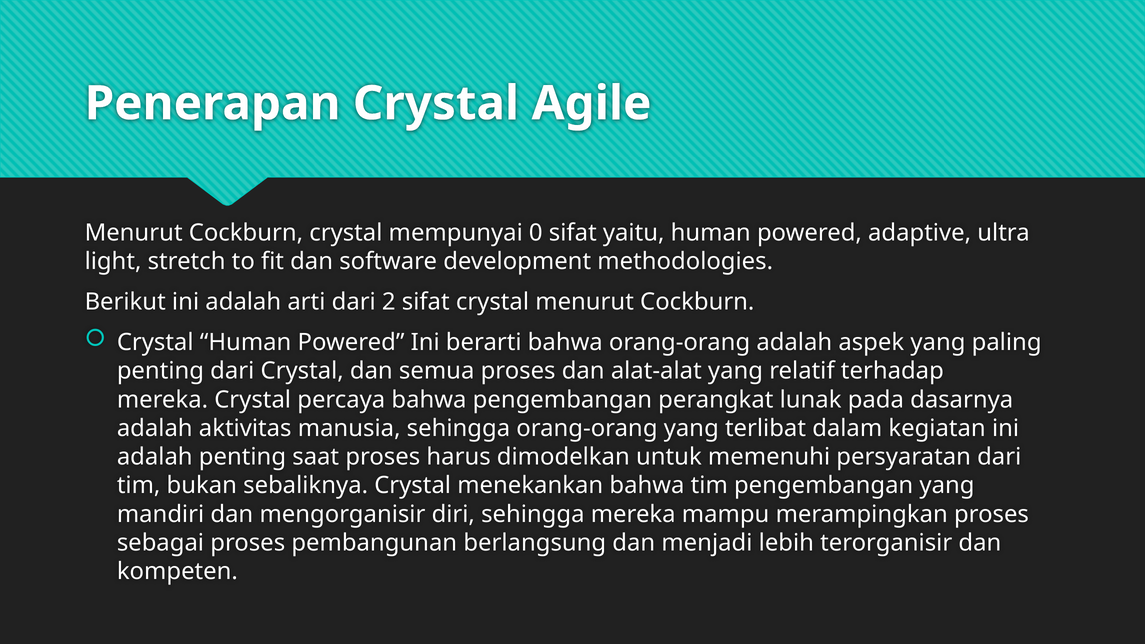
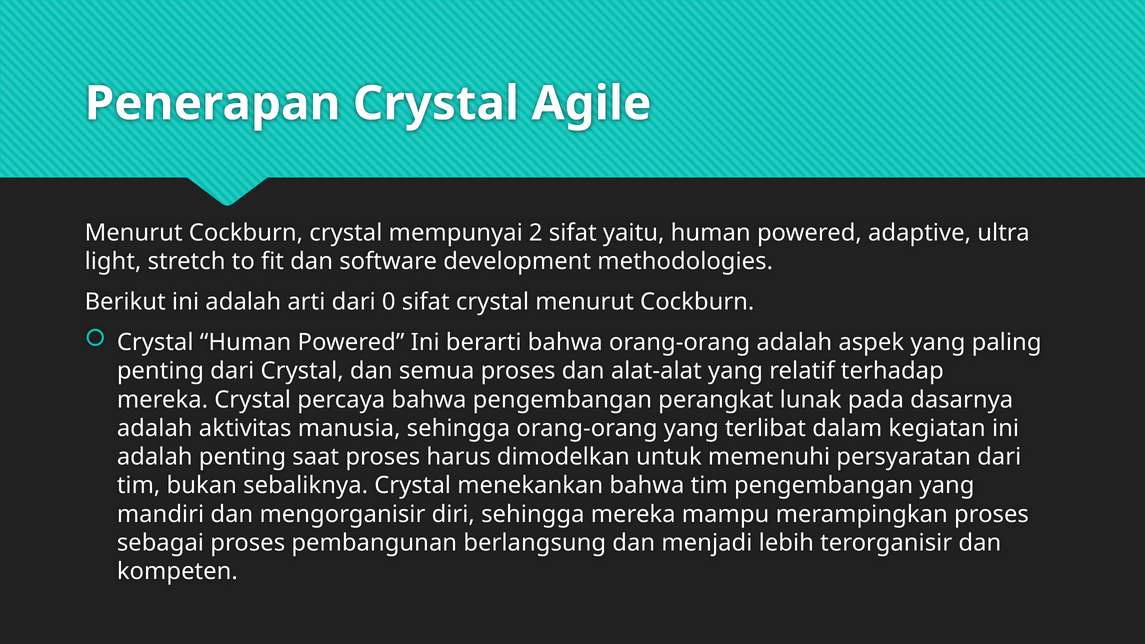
0: 0 -> 2 (536, 233)
2: 2 -> 0 (389, 302)
